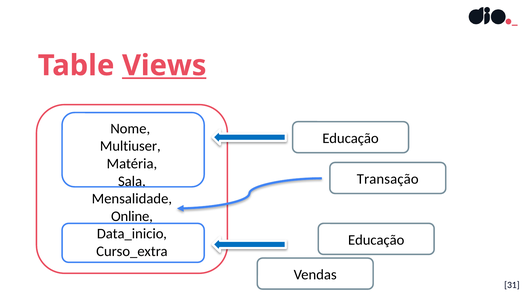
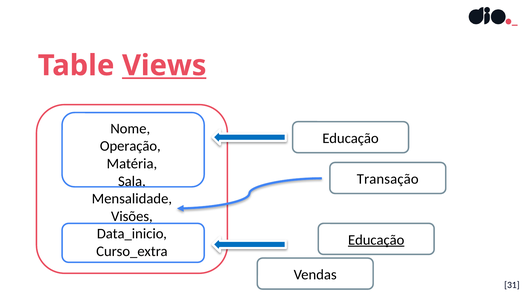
Multiuser: Multiuser -> Operação (130, 146)
Online: Online -> Visões (132, 217)
Educação underline: none -> present (376, 240)
